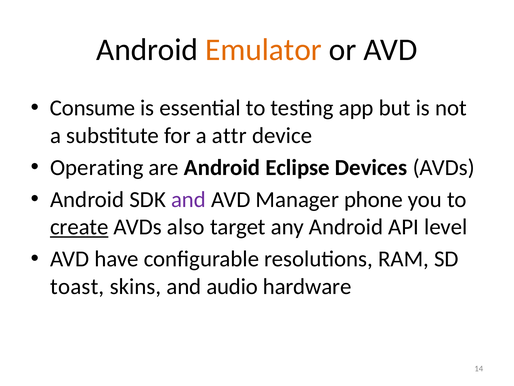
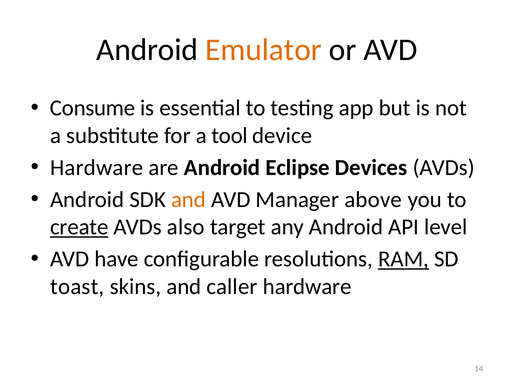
attr: attr -> tool (230, 135)
Operating: Operating -> Hardware (97, 167)
and colour: purple -> orange (188, 199)
phone: phone -> above (373, 199)
RAM underline: none -> present (404, 259)
audio: audio -> caller (232, 286)
